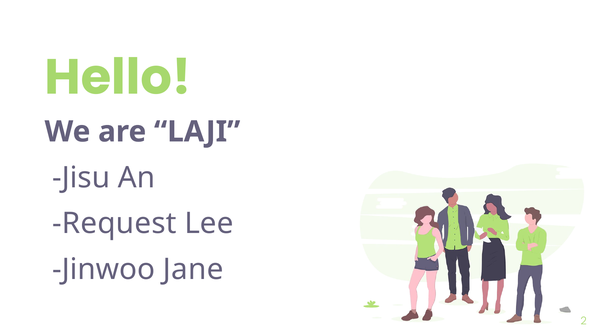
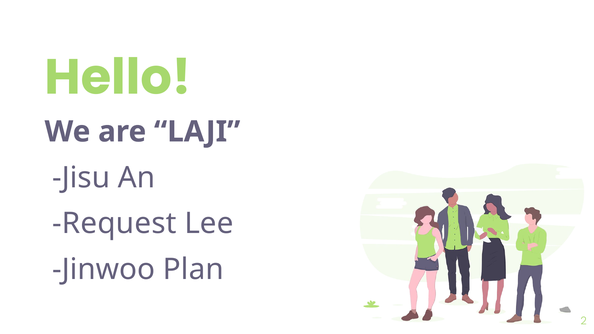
Jane: Jane -> Plan (193, 270)
